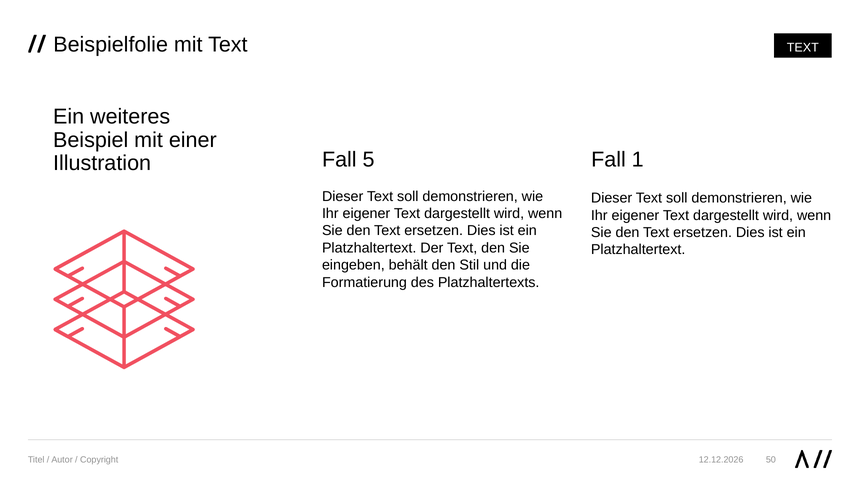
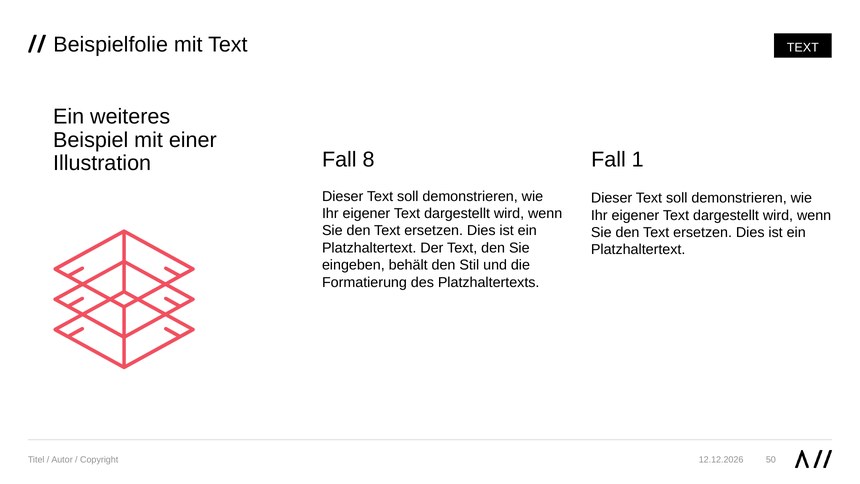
5: 5 -> 8 (369, 159)
